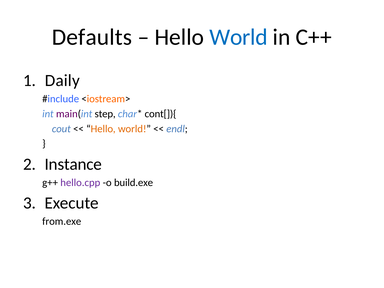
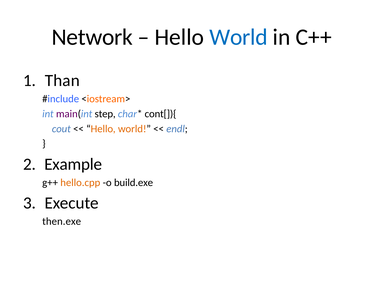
Defaults: Defaults -> Network (92, 37)
Daily: Daily -> Than (62, 81)
Instance: Instance -> Example (73, 164)
hello.cpp colour: purple -> orange (80, 183)
from.exe: from.exe -> then.exe (62, 221)
